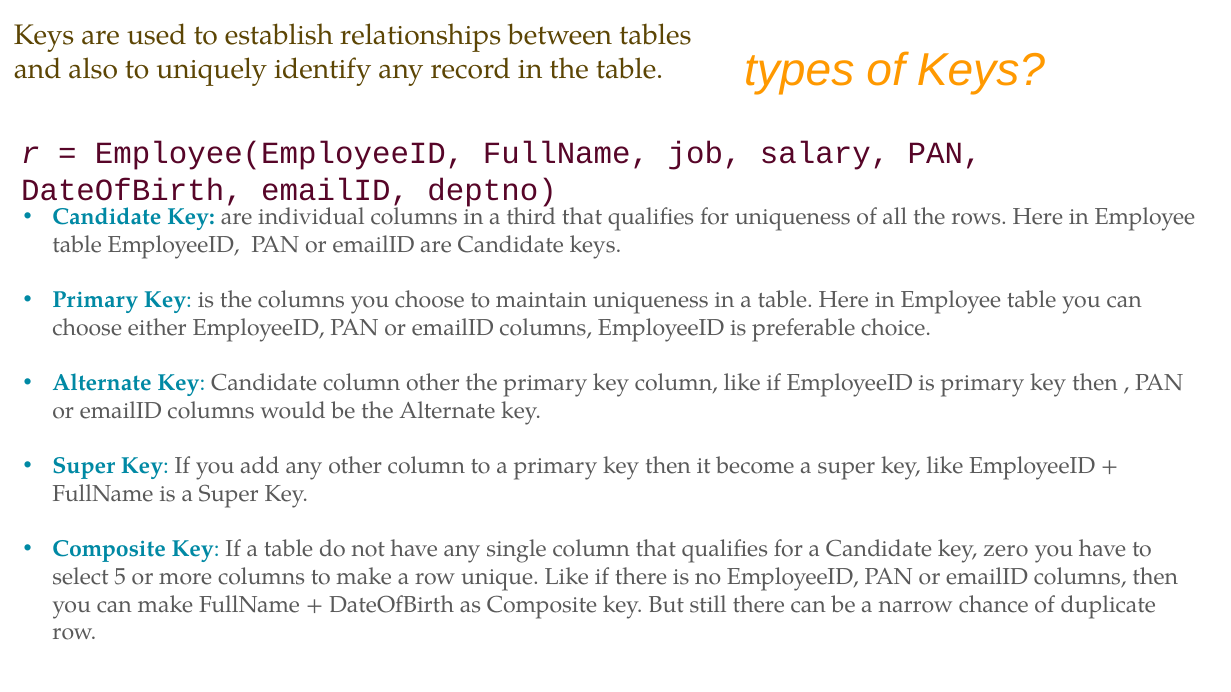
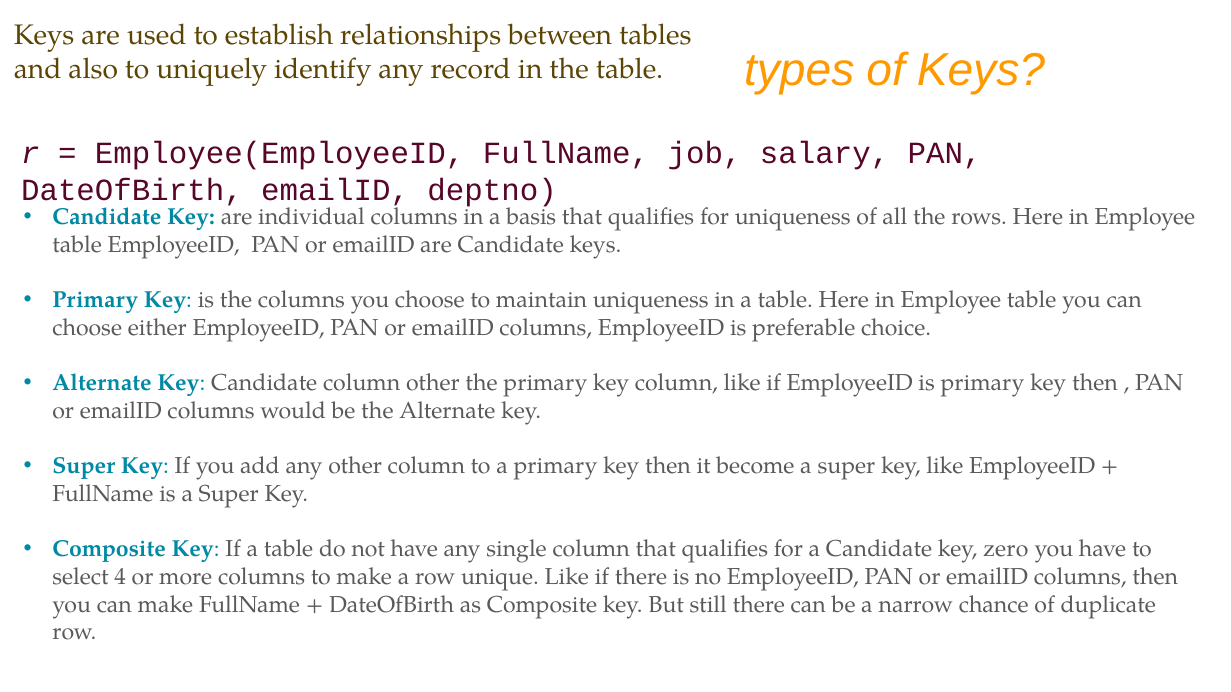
third: third -> basis (531, 217)
5: 5 -> 4 (120, 577)
